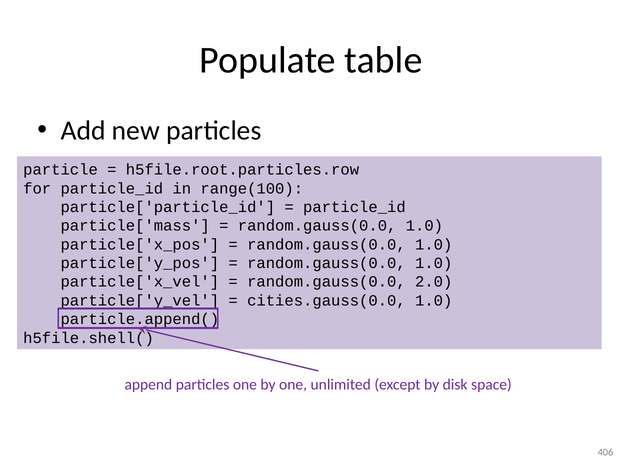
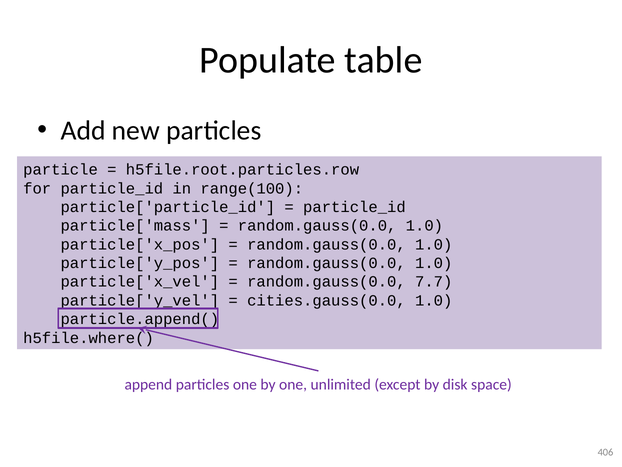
2.0: 2.0 -> 7.7 (434, 282)
h5file.shell(: h5file.shell( -> h5file.where( (89, 338)
